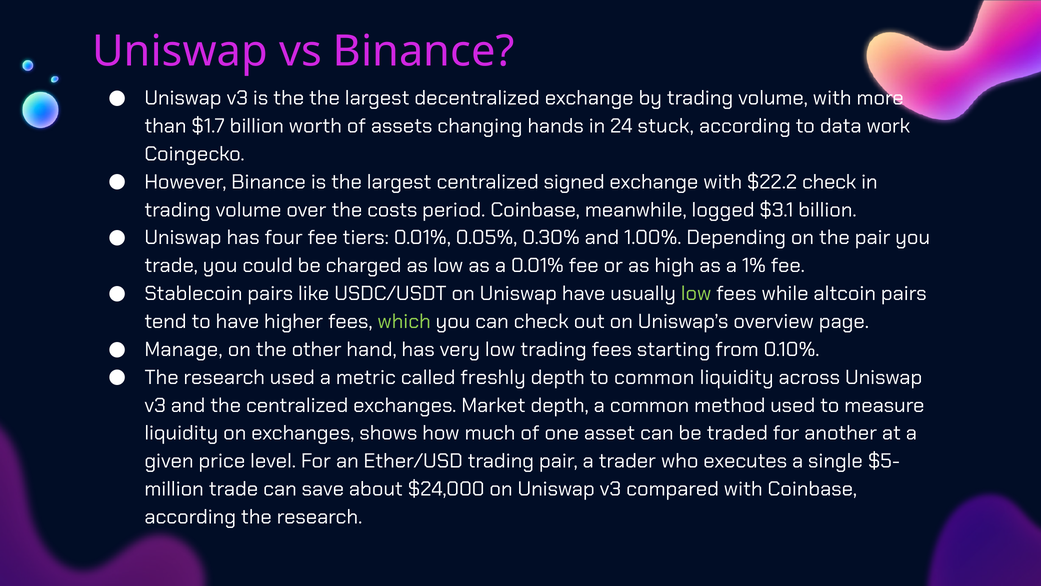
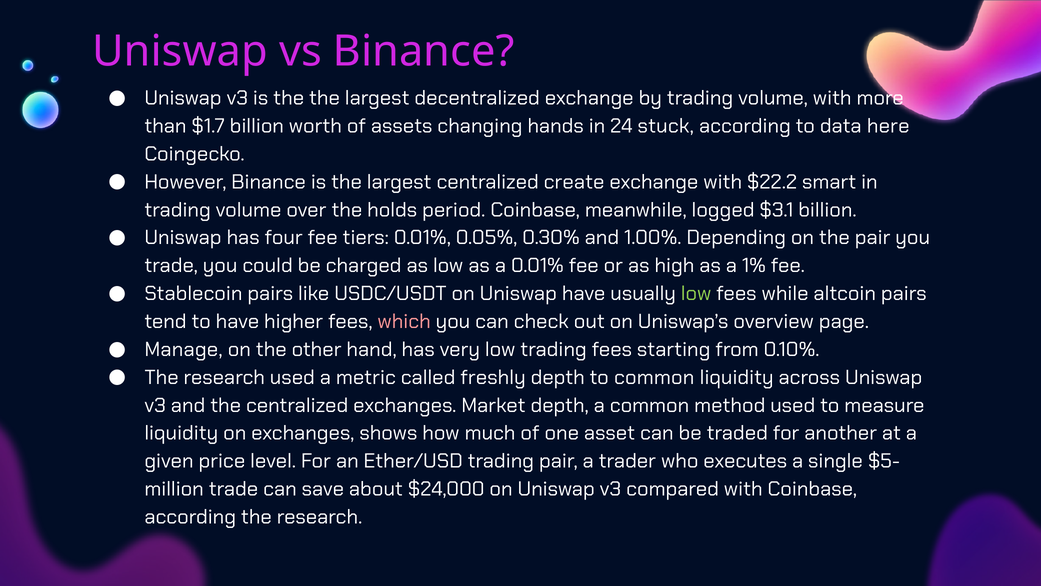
work: work -> here (888, 126)
signed: signed -> create (574, 182)
$22.2 check: check -> smart (829, 182)
costs: costs -> holds (392, 210)
which colour: light green -> pink (404, 321)
